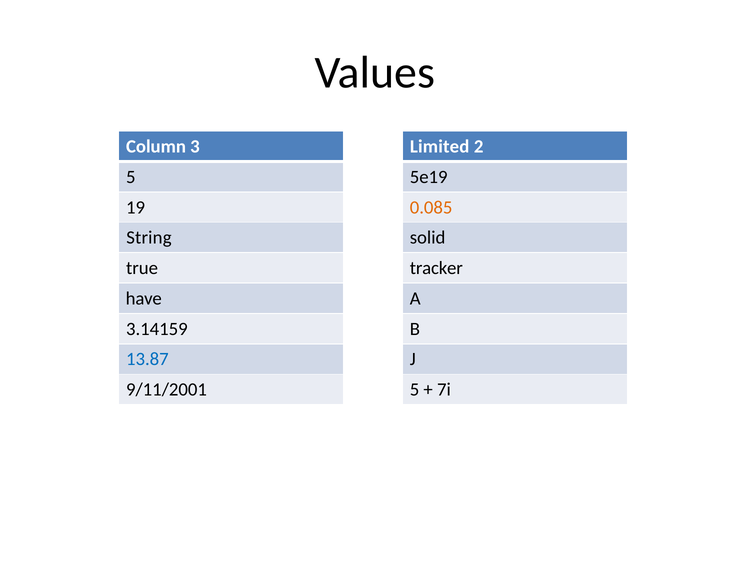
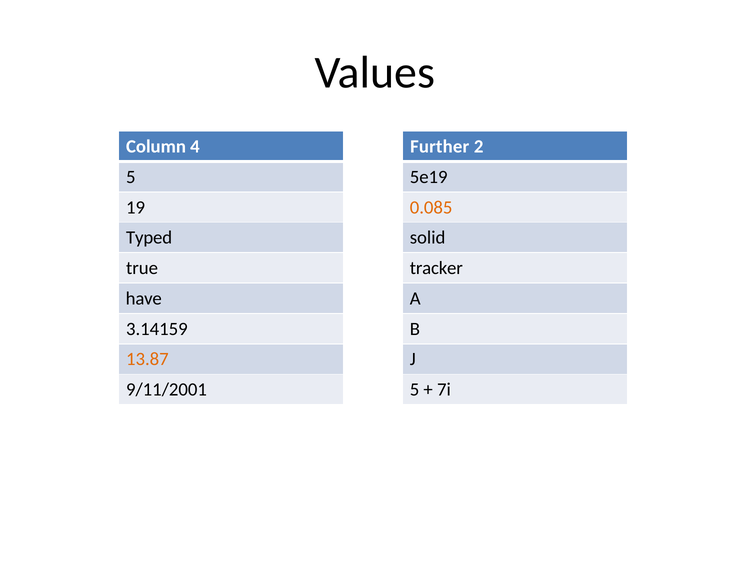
3: 3 -> 4 (195, 147)
Limited: Limited -> Further (440, 147)
String: String -> Typed (149, 238)
13.87 colour: blue -> orange (147, 360)
